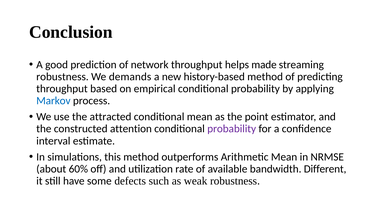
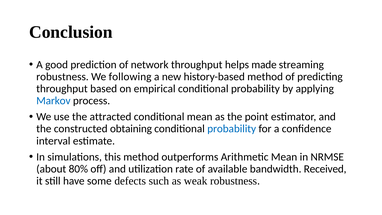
demands: demands -> following (130, 77)
attention: attention -> obtaining (131, 129)
probability colour: purple -> blue (232, 129)
60%: 60% -> 80% (78, 169)
Different: Different -> Received (325, 169)
